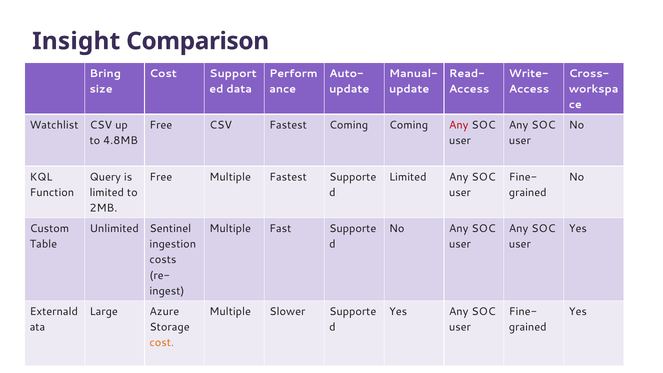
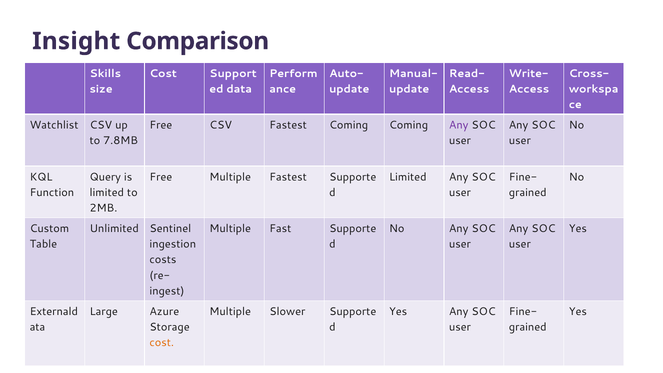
Bring: Bring -> Skills (105, 73)
Any colour: red -> purple (459, 125)
4.8MB: 4.8MB -> 7.8MB (121, 141)
